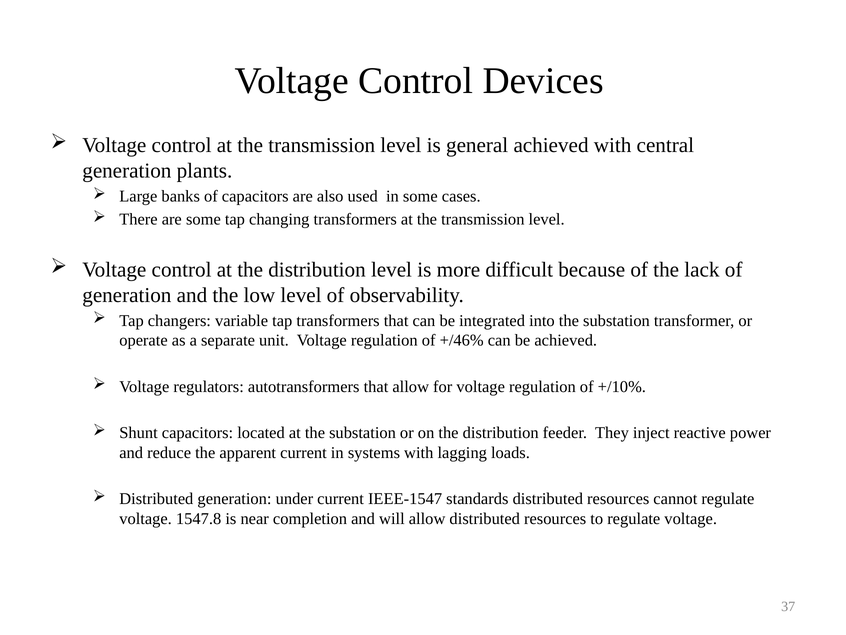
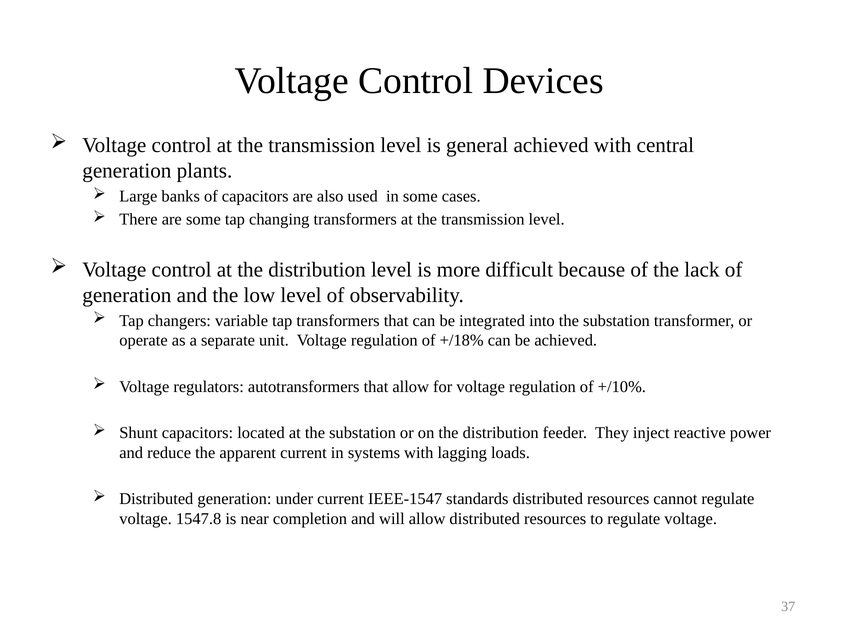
+/46%: +/46% -> +/18% (462, 340)
